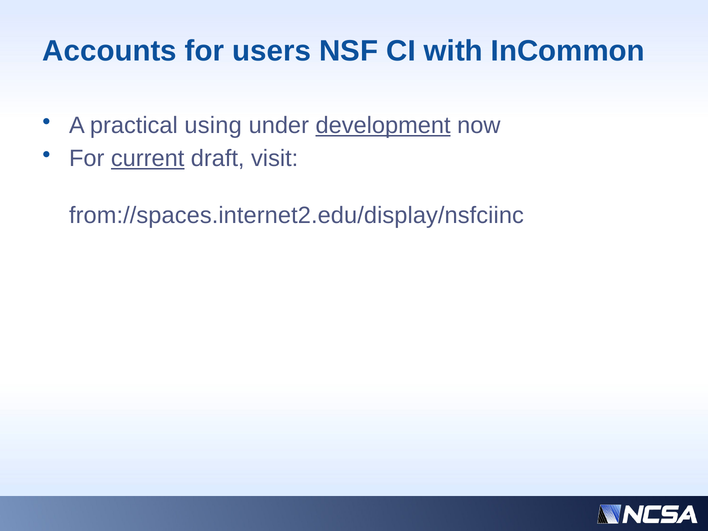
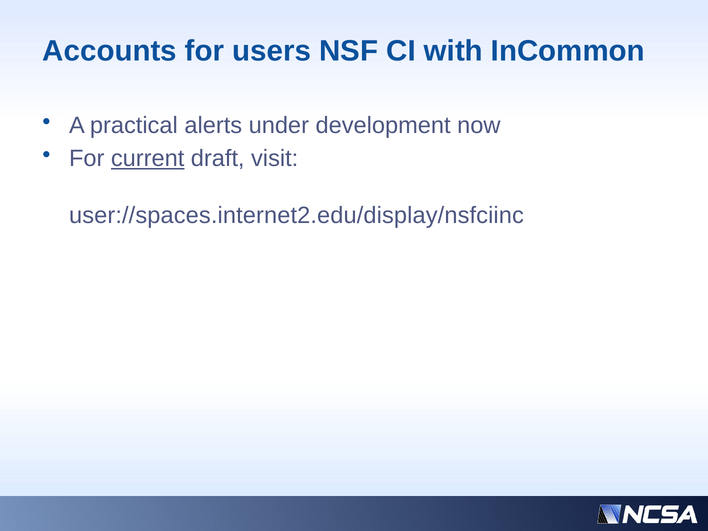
using: using -> alerts (213, 126)
development underline: present -> none (383, 126)
from://spaces.internet2.edu/display/nsfciinc: from://spaces.internet2.edu/display/nsfciinc -> user://spaces.internet2.edu/display/nsfciinc (296, 215)
